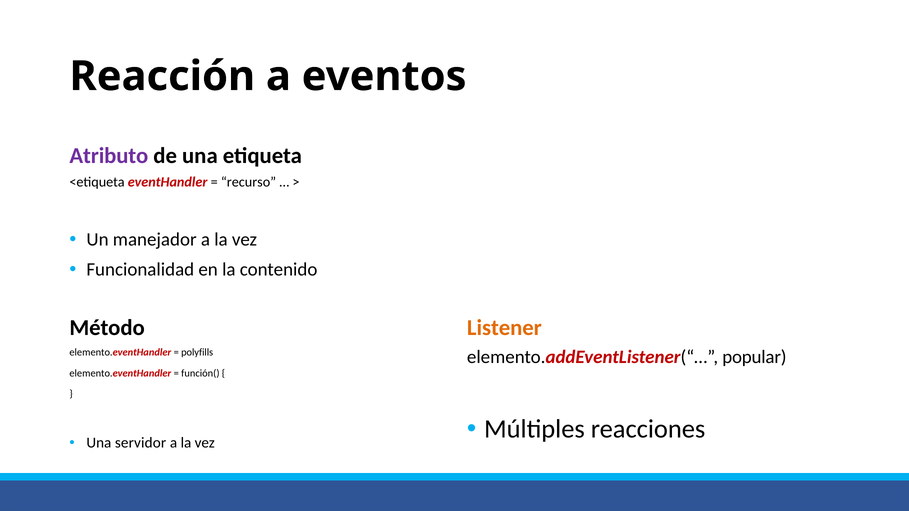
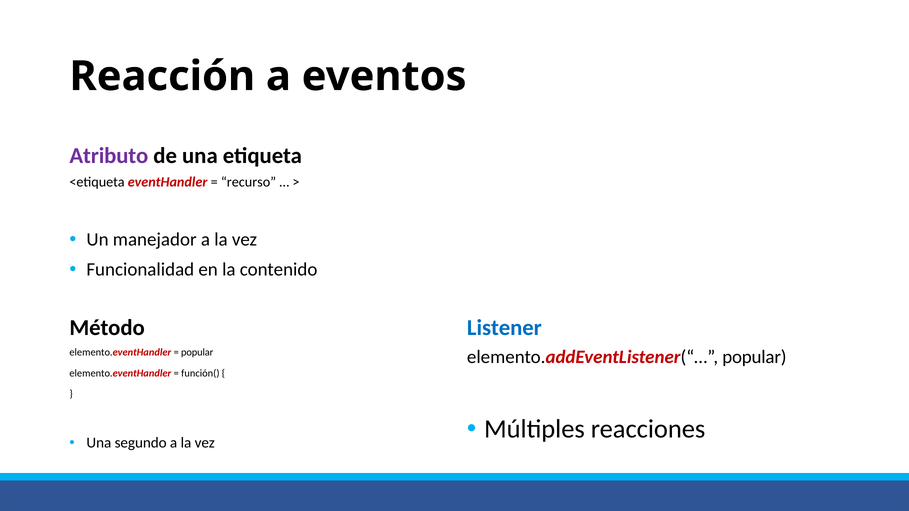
Listener colour: orange -> blue (504, 328)
polyfills: polyfills -> popular (197, 353)
servidor: servidor -> segundo (141, 443)
